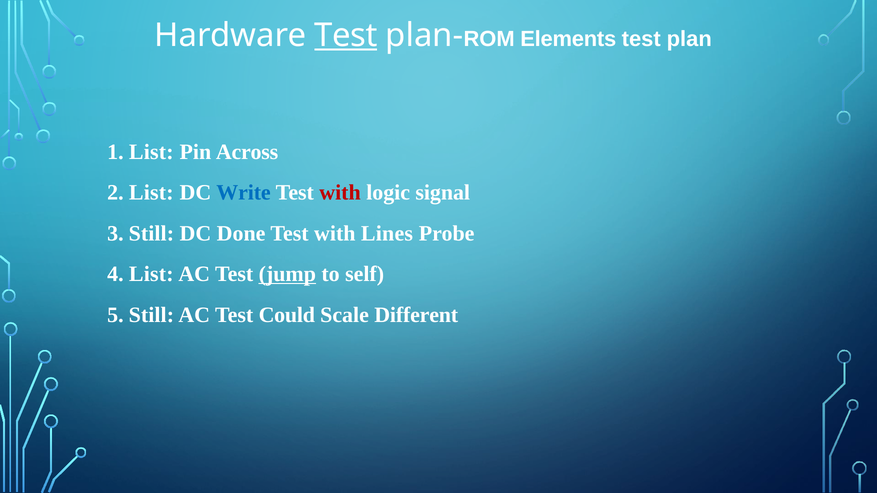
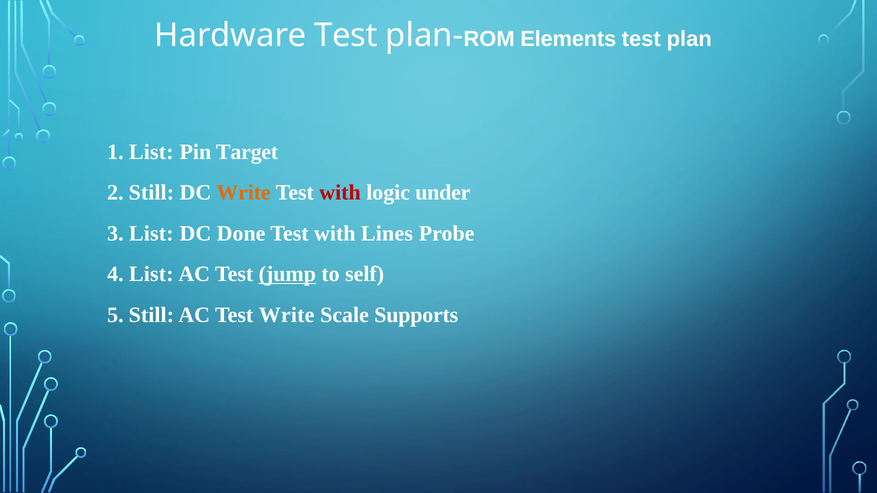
Test underline: present -> none (346, 35)
Across: Across -> Target (247, 152)
2 List: List -> Still (151, 193)
Write colour: blue -> orange (243, 193)
signal: signal -> under (443, 193)
3 Still: Still -> List (151, 234)
Test Could: Could -> Write (287, 315)
Different: Different -> Supports (416, 315)
